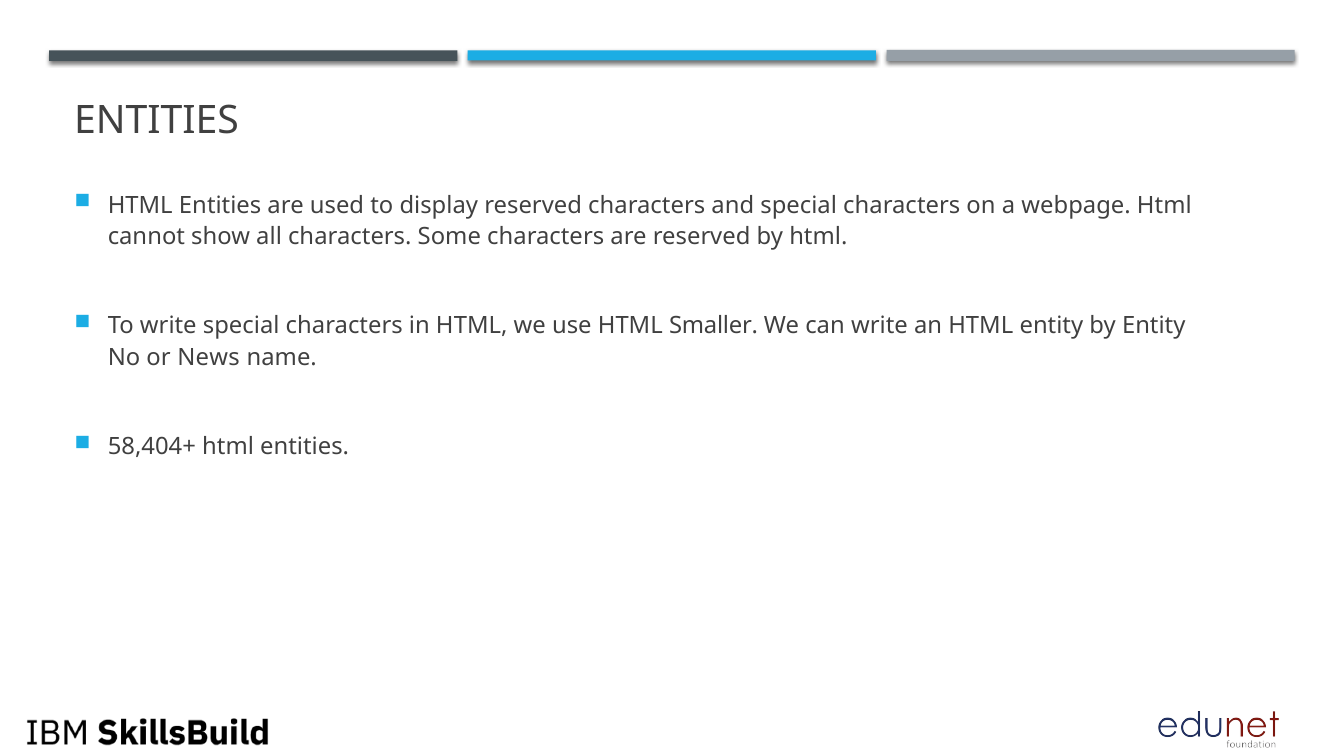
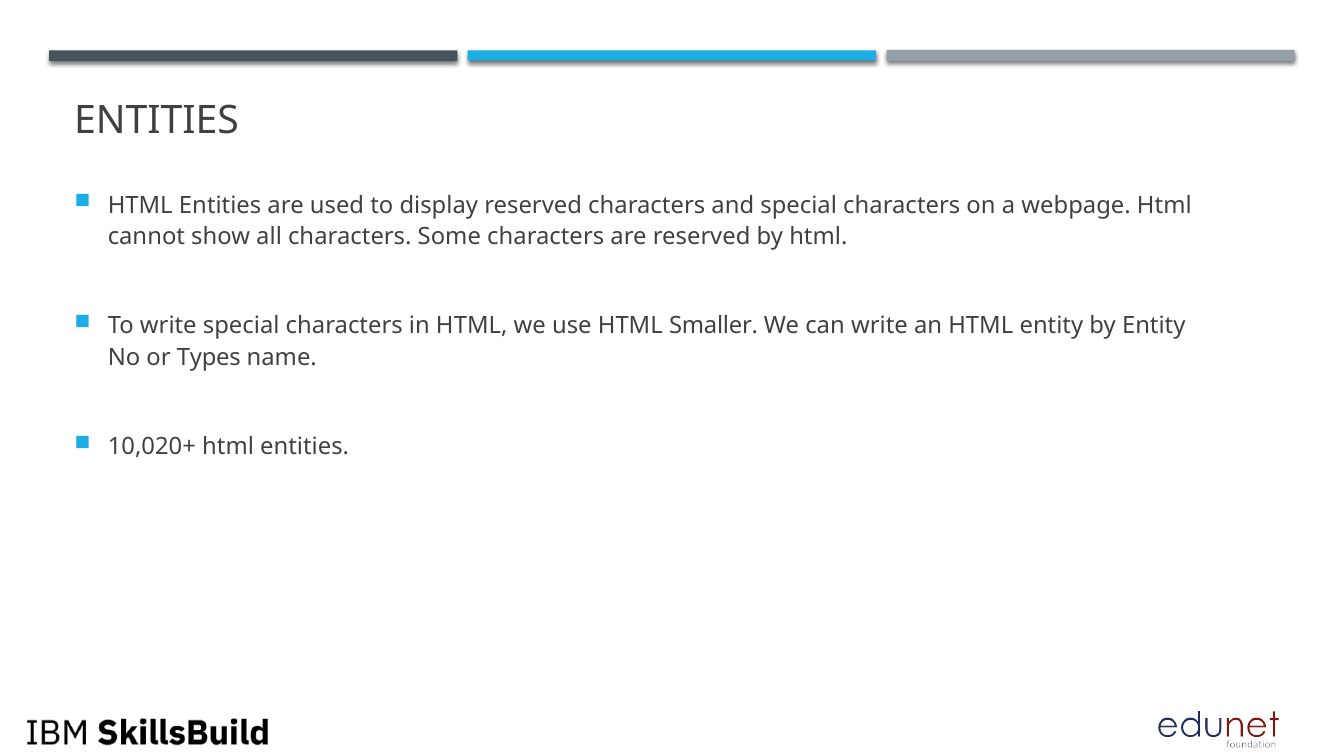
News: News -> Types (209, 357)
58,404+: 58,404+ -> 10,020+ (152, 447)
